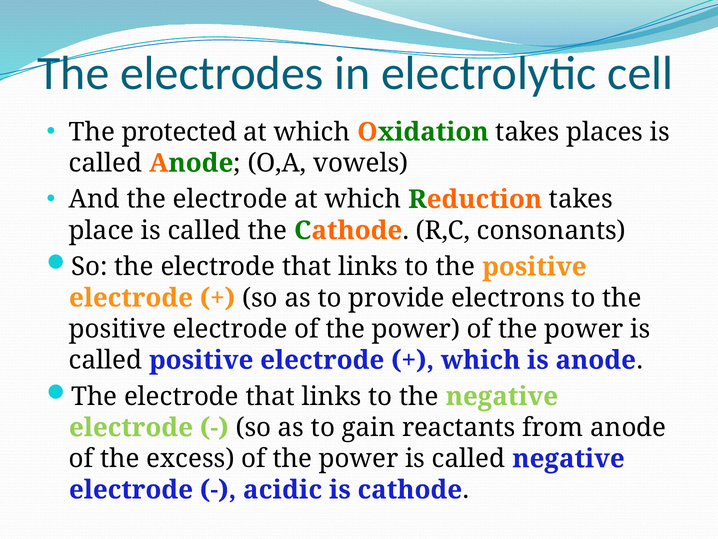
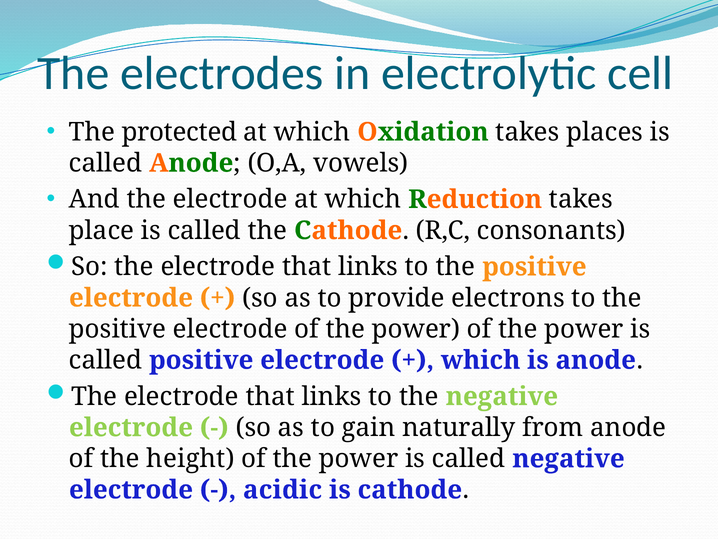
reactants: reactants -> naturally (459, 427)
excess: excess -> height (190, 458)
